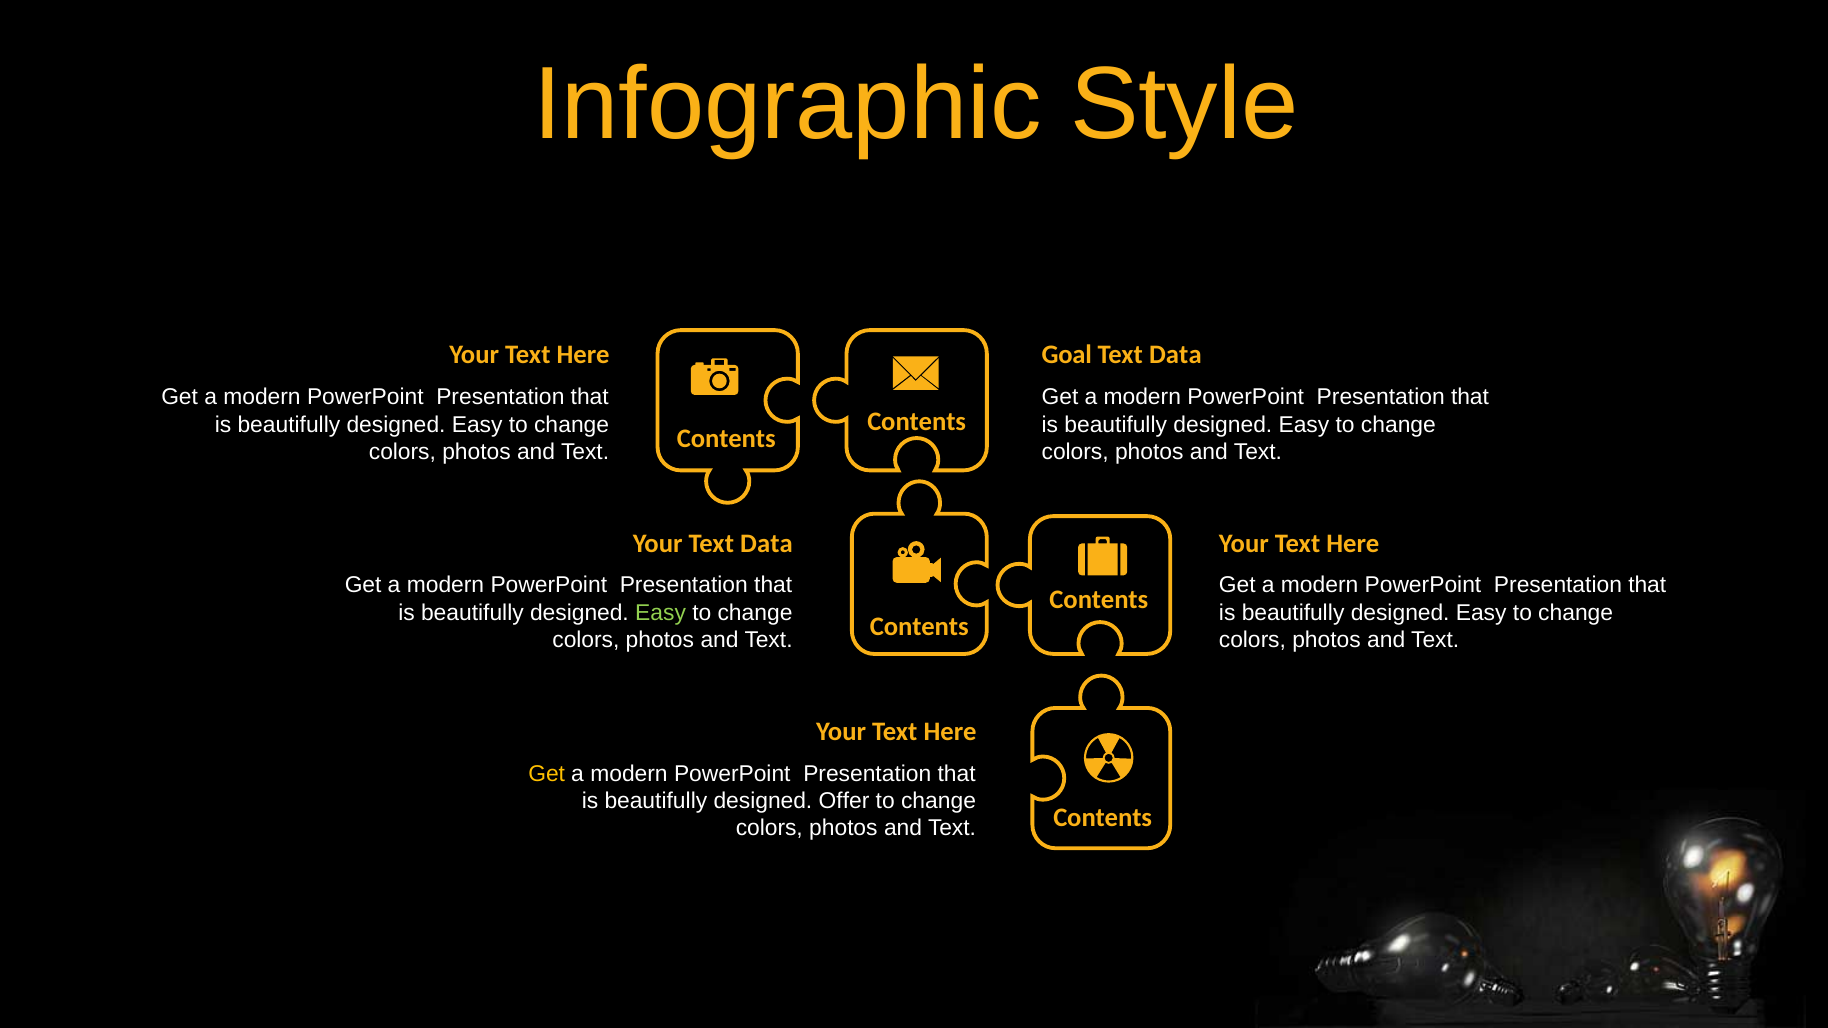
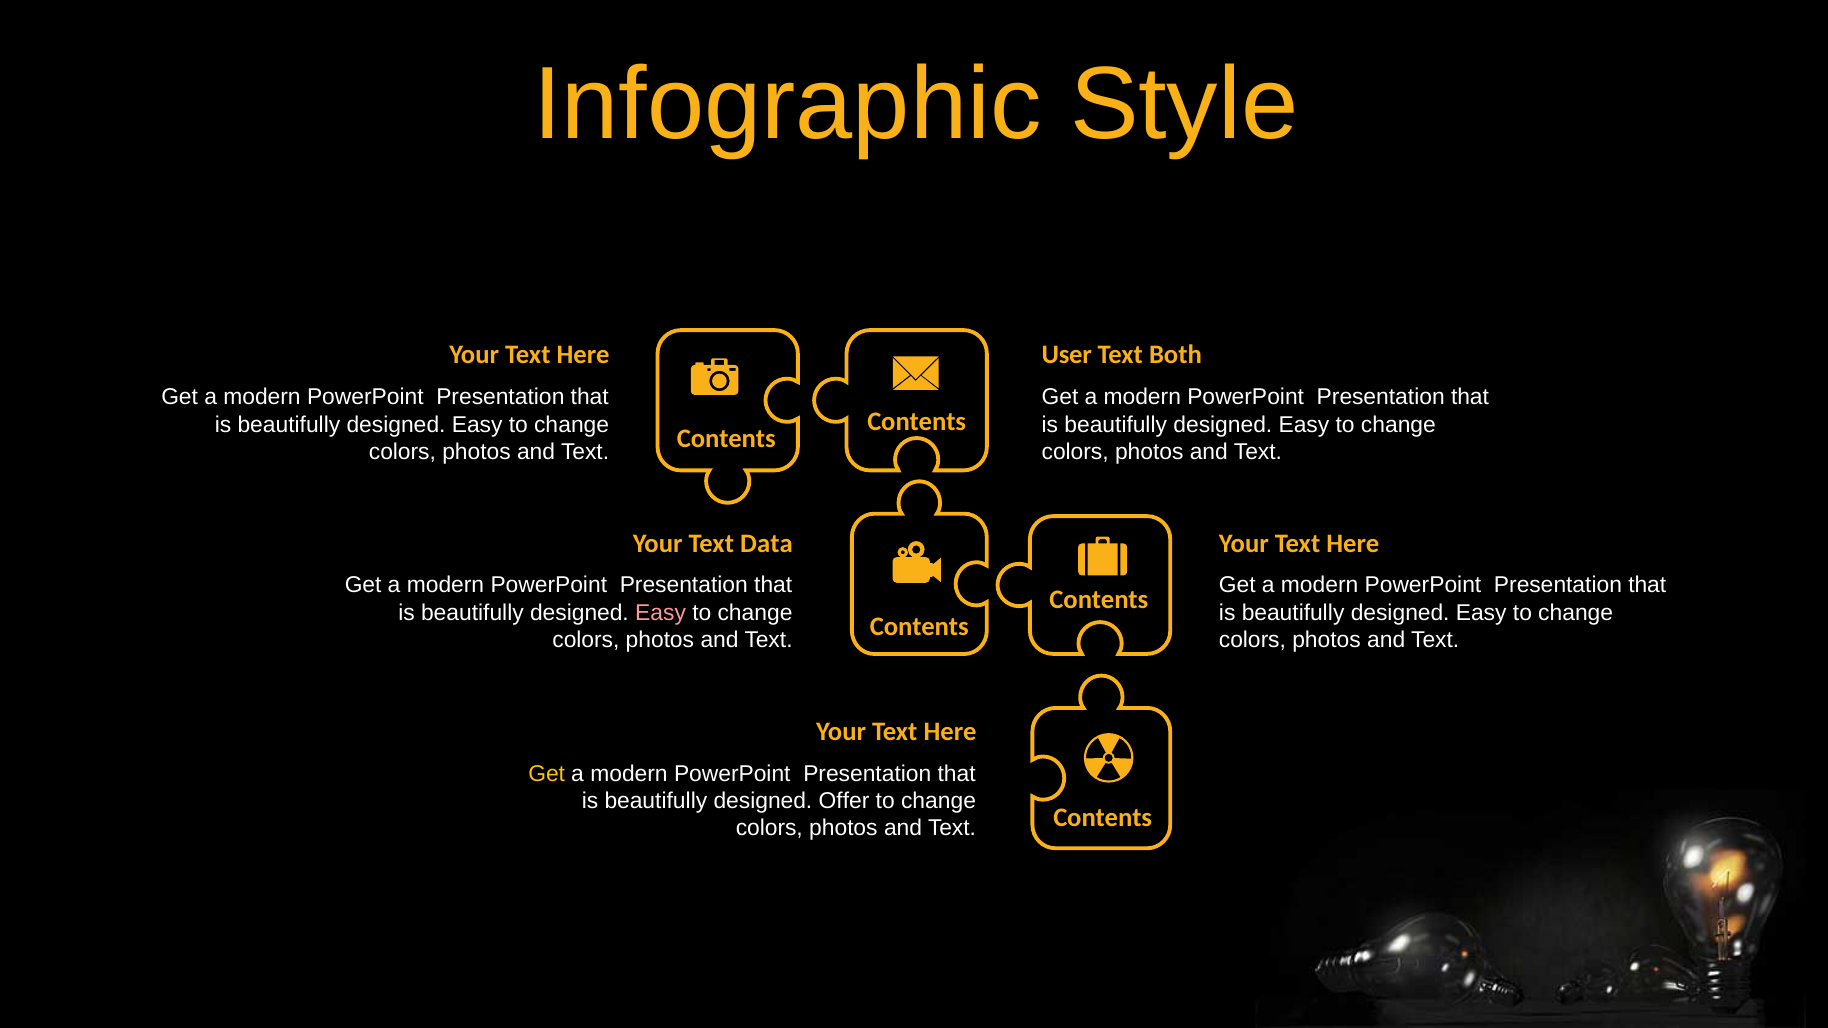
Goal: Goal -> User (1067, 355)
Data: Data -> Both (1175, 355)
Easy colour: light green -> pink (661, 613)
